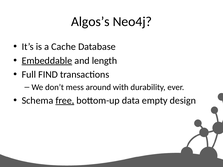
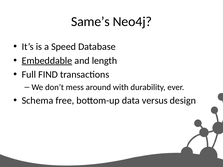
Algos’s: Algos’s -> Same’s (90, 22)
Cache: Cache -> Speed (64, 47)
free underline: present -> none (65, 101)
empty: empty -> versus (155, 101)
